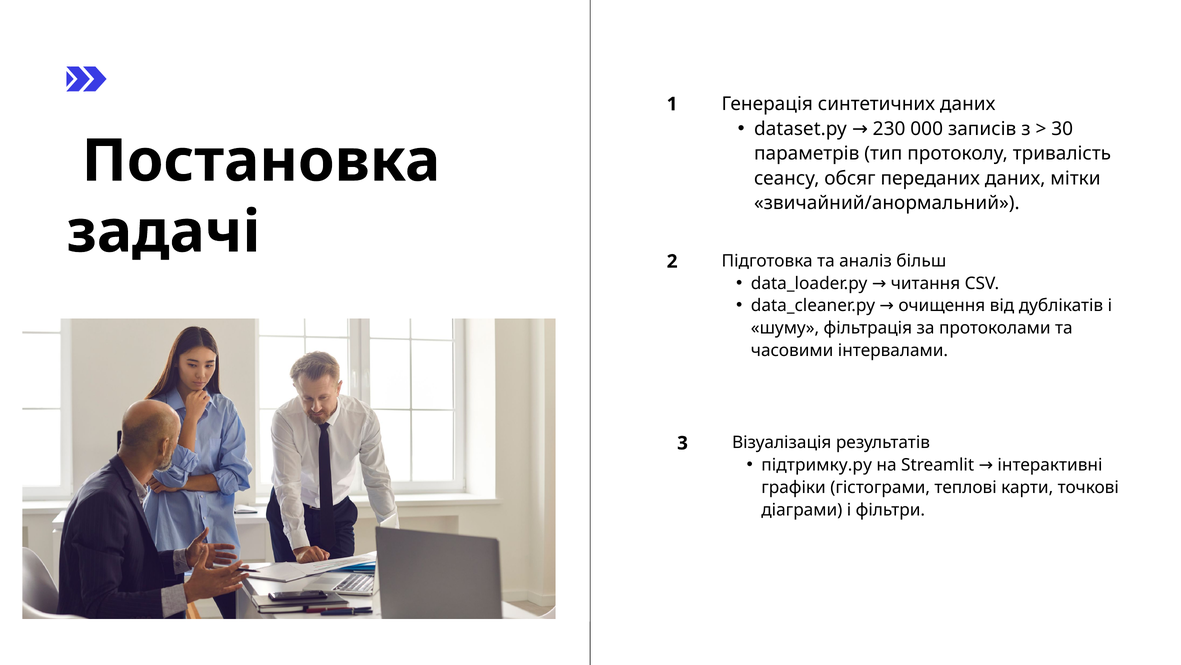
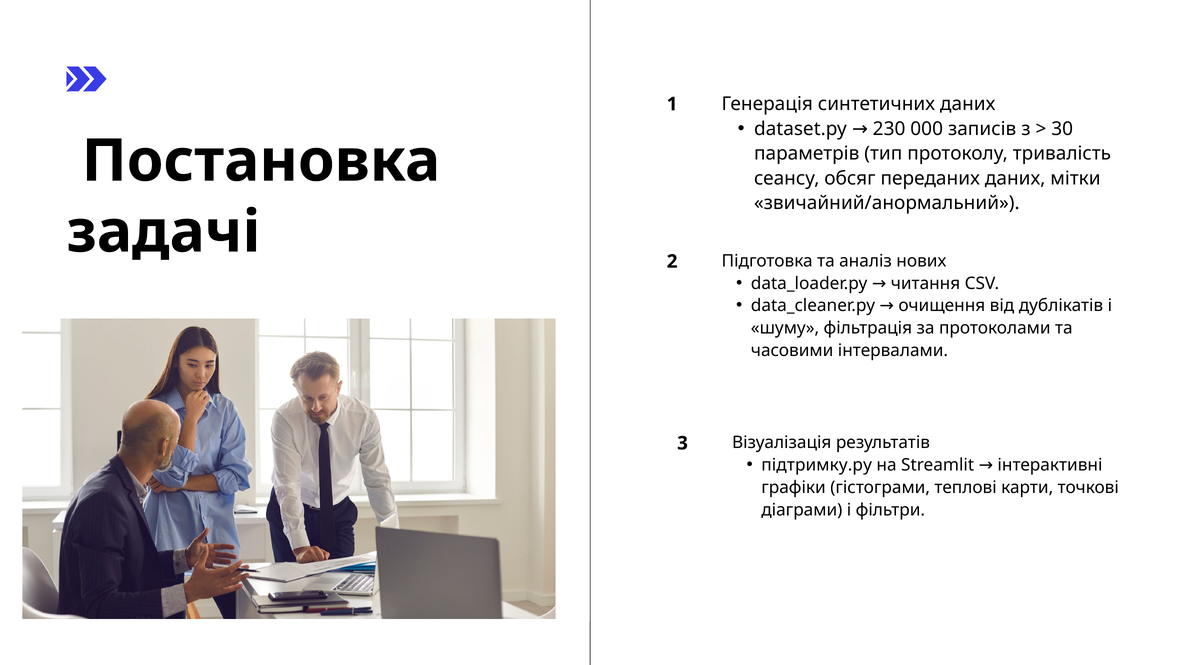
більш: більш -> нових (921, 261)
